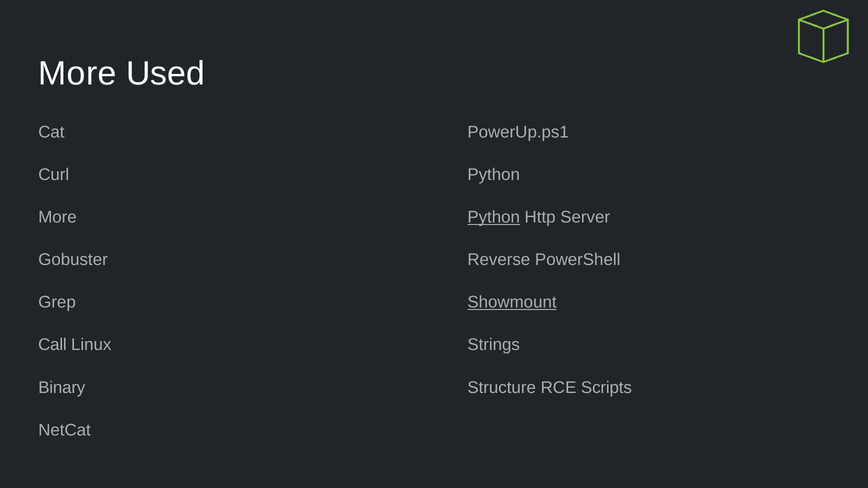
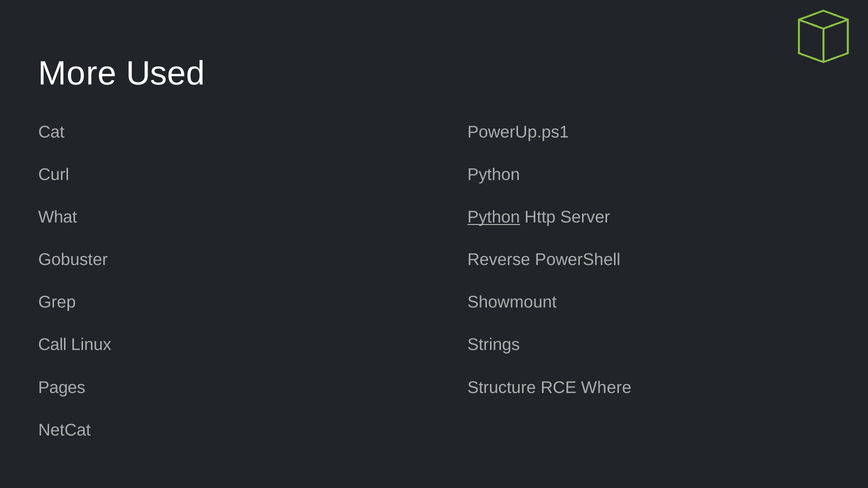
More: More -> What (58, 217)
Showmount underline: present -> none (512, 303)
Binary: Binary -> Pages (62, 388)
Scripts: Scripts -> Where (606, 388)
